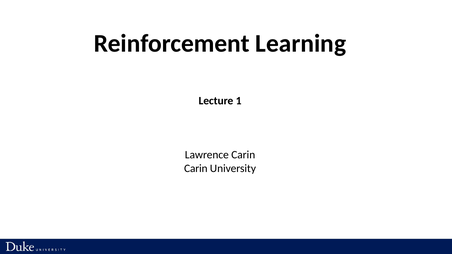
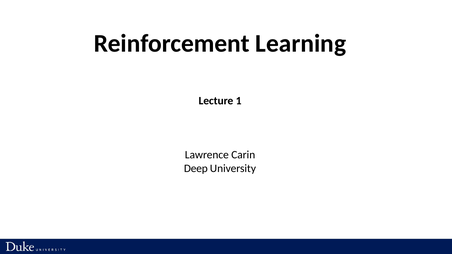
Carin: Carin -> Deep (196, 169)
